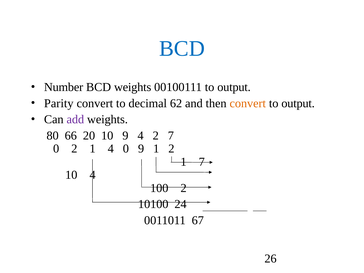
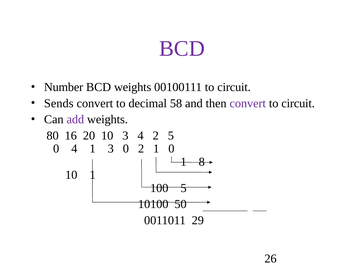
BCD colour: blue -> purple (182, 49)
00100111 to output: output -> circuit (234, 87)
Parity: Parity -> Sends (59, 103)
62: 62 -> 58 (176, 103)
convert colour: orange -> purple (248, 103)
output: output -> circuit (298, 103)
66: 66 -> 16 (71, 136)
10 9: 9 -> 3 (125, 136)
2 7: 7 -> 5 (171, 136)
0 2: 2 -> 4 (74, 149)
1 4: 4 -> 3 (111, 149)
0 9: 9 -> 2 (141, 149)
1 2: 2 -> 0 (171, 149)
1 7: 7 -> 8 (202, 162)
10 4: 4 -> 1 (93, 175)
100 2: 2 -> 5 (184, 188)
24: 24 -> 50 (181, 204)
67: 67 -> 29 (198, 220)
